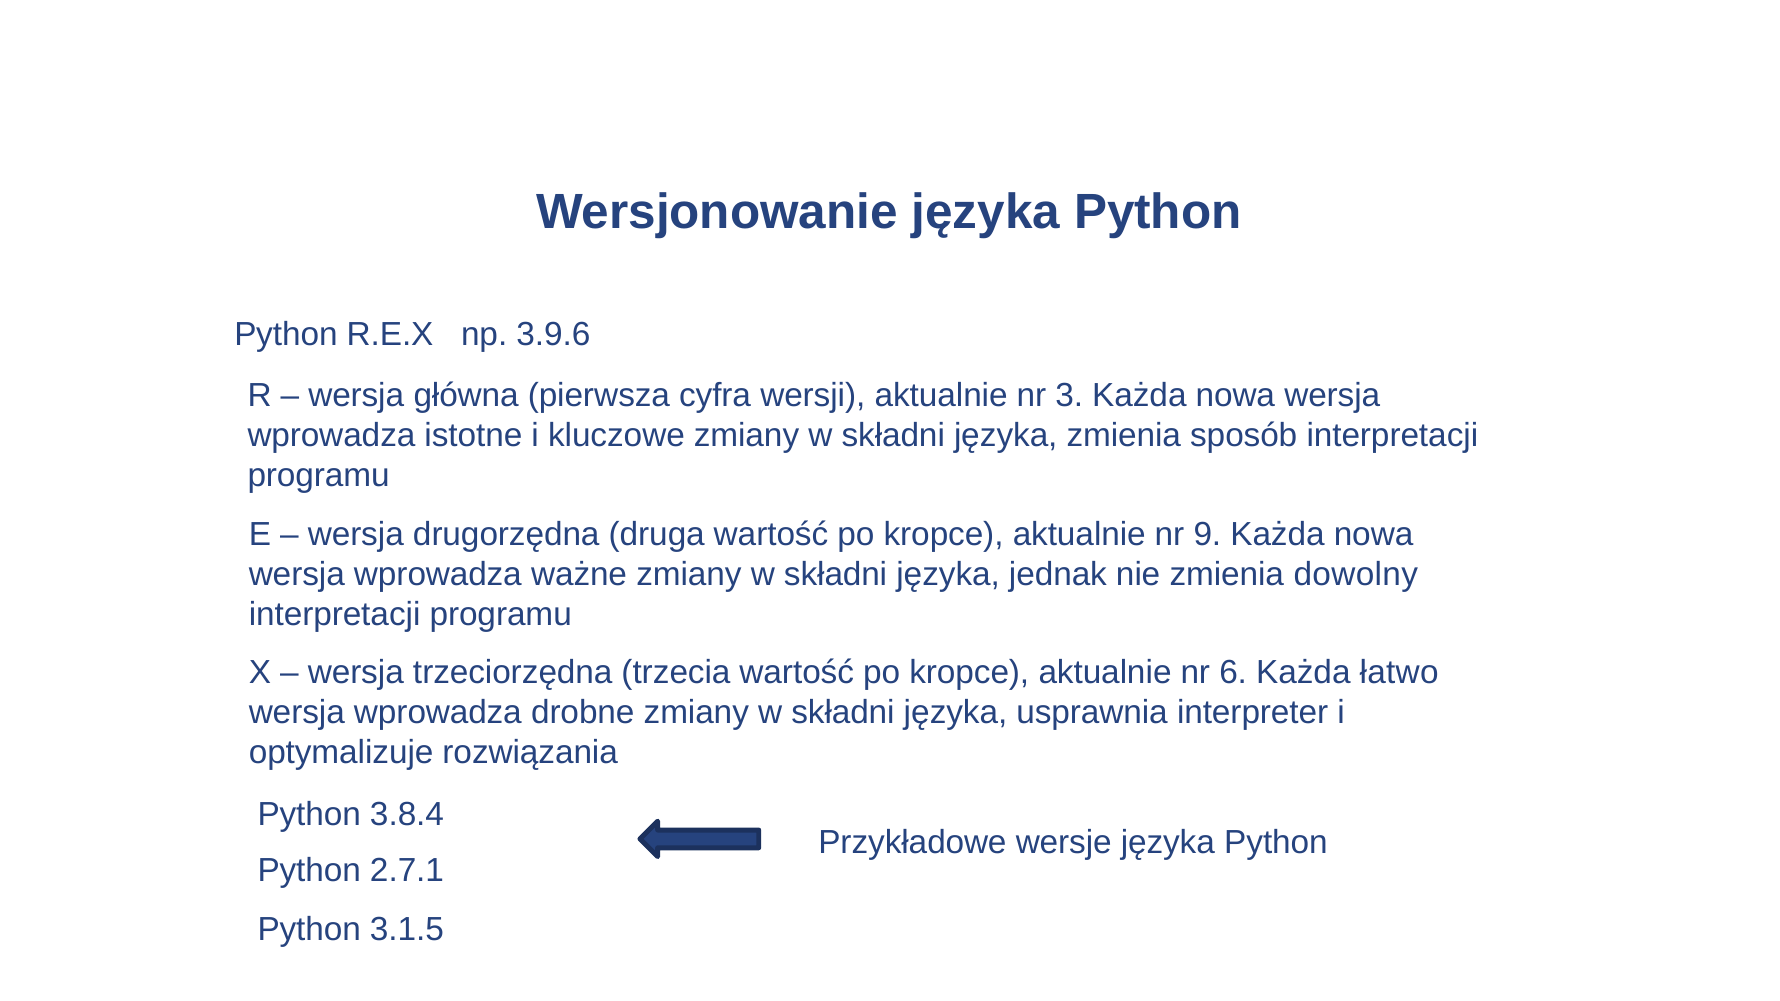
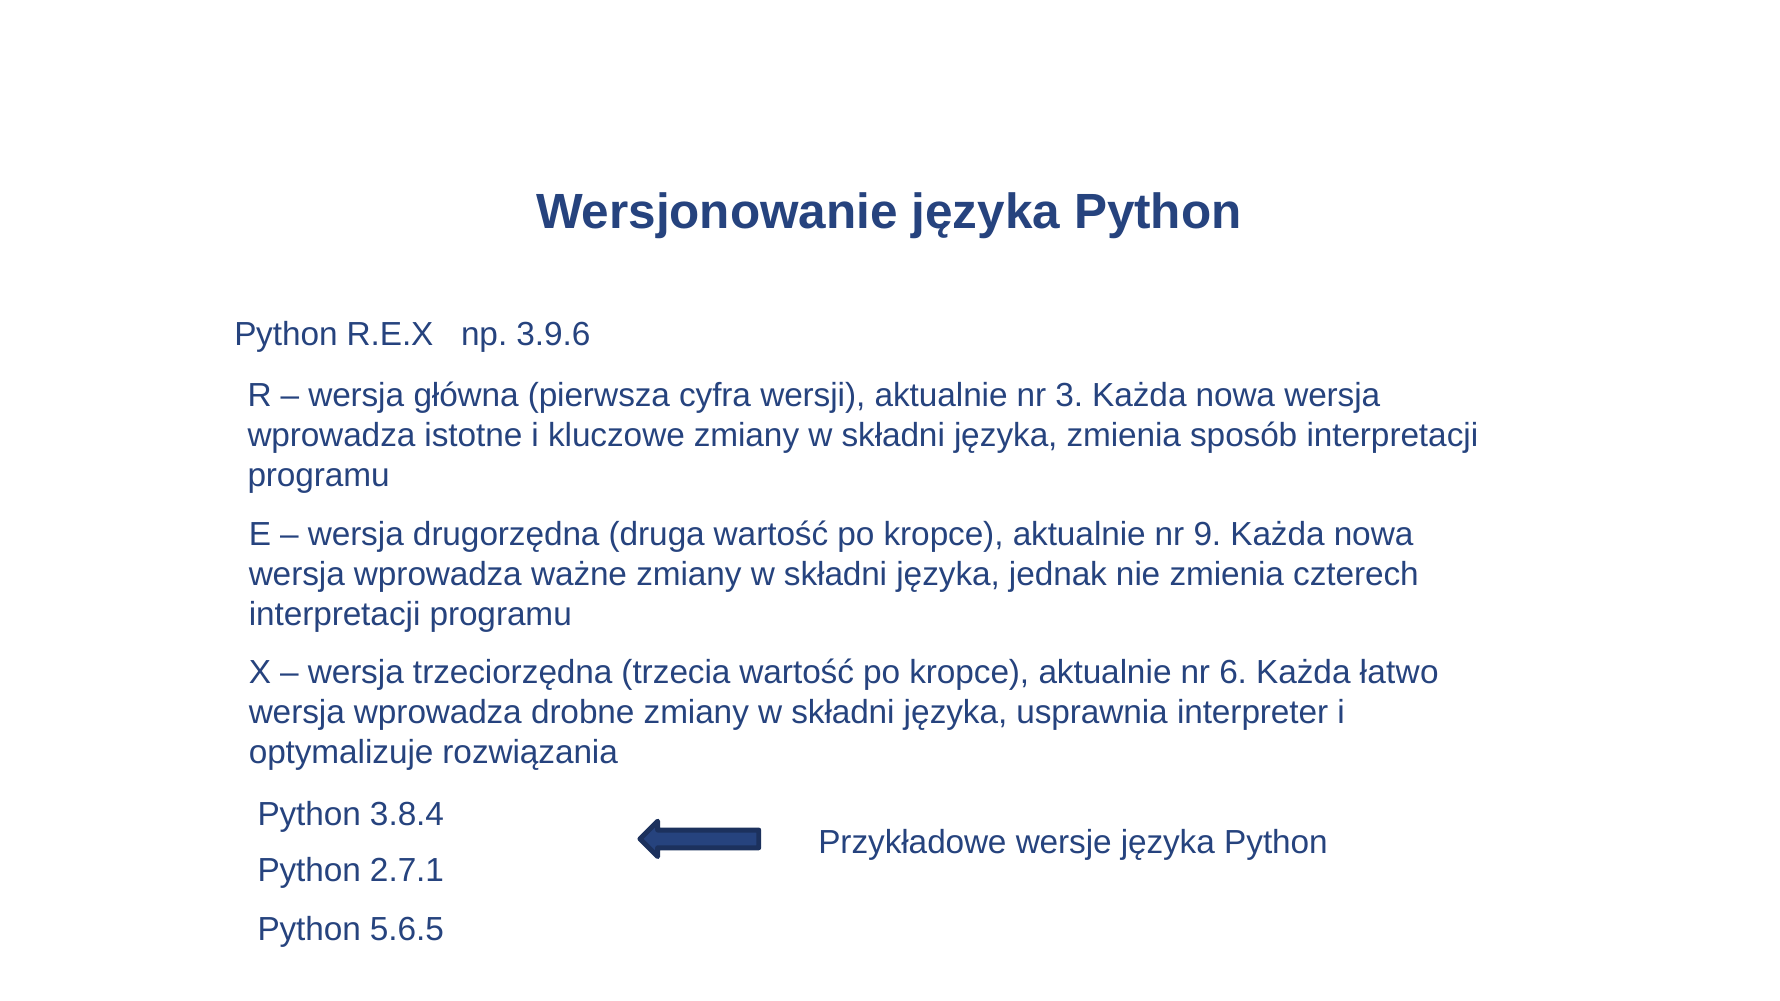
dowolny: dowolny -> czterech (1356, 575)
3.1.5: 3.1.5 -> 5.6.5 (407, 930)
